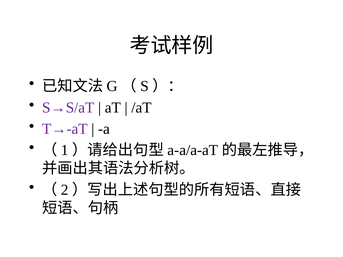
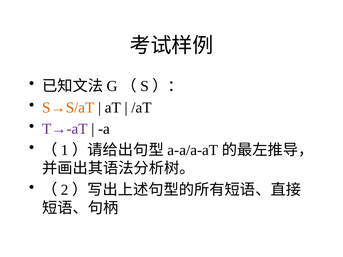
S→S/aT colour: purple -> orange (68, 108)
